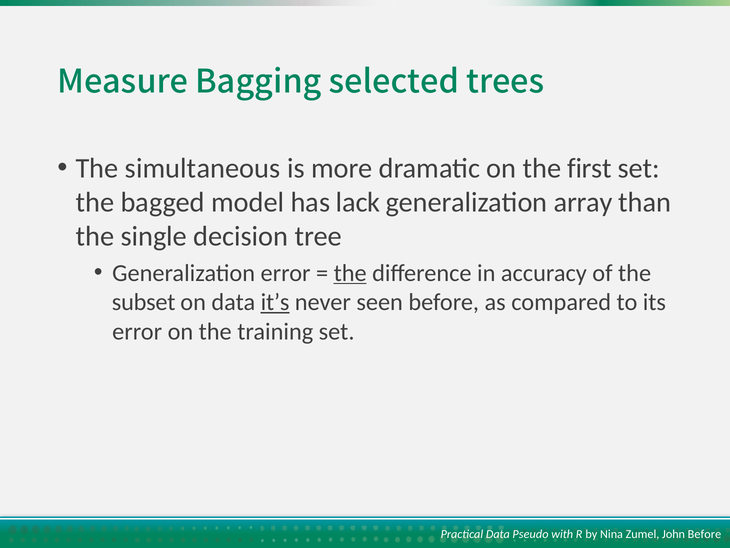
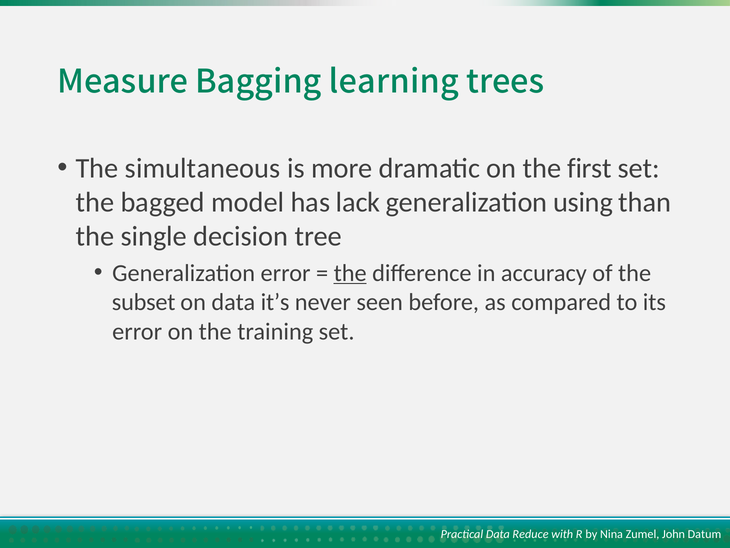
selected: selected -> learning (394, 82)
array: array -> using (583, 202)
it’s underline: present -> none (275, 302)
Pseudo: Pseudo -> Reduce (531, 534)
John Before: Before -> Datum (705, 534)
